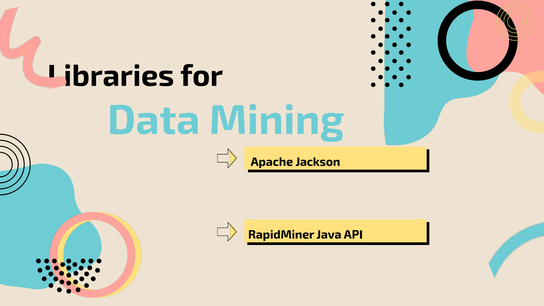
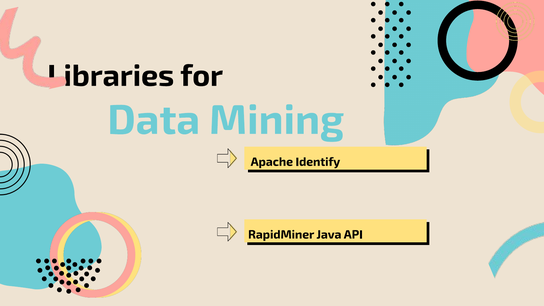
Jackson: Jackson -> Identify (318, 162)
